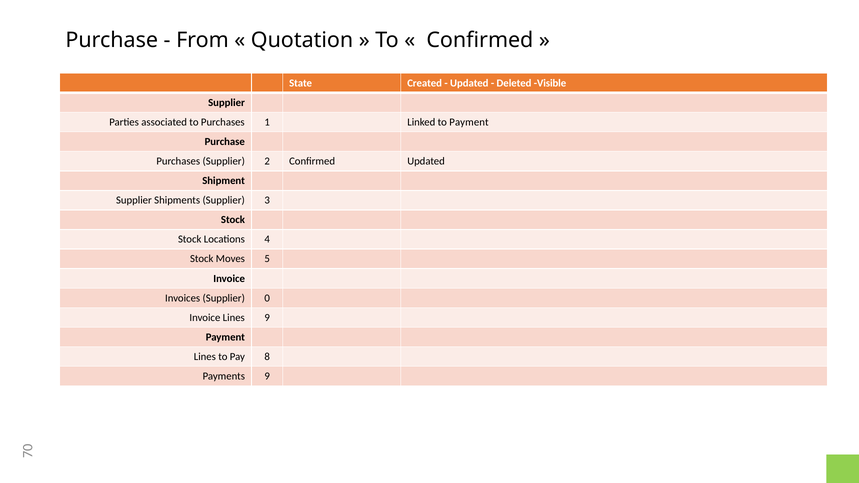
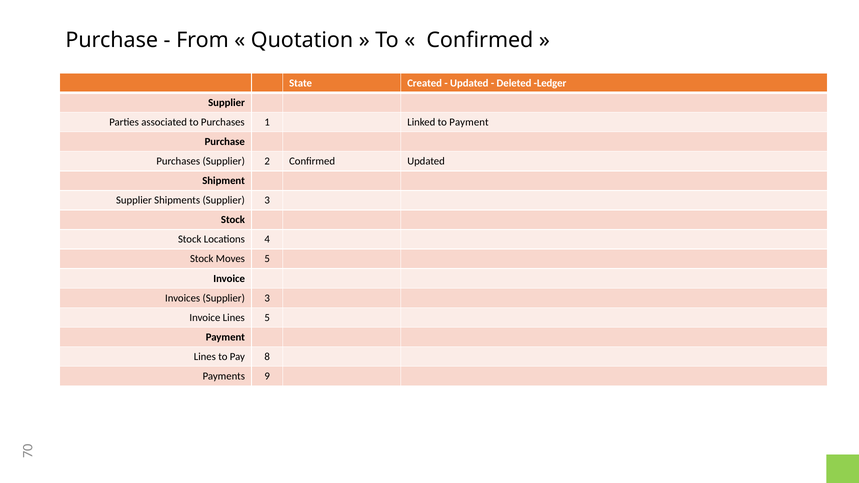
Visible: Visible -> Ledger (550, 83)
Invoices Supplier 0: 0 -> 3 (267, 298)
Lines 9: 9 -> 5 (267, 318)
